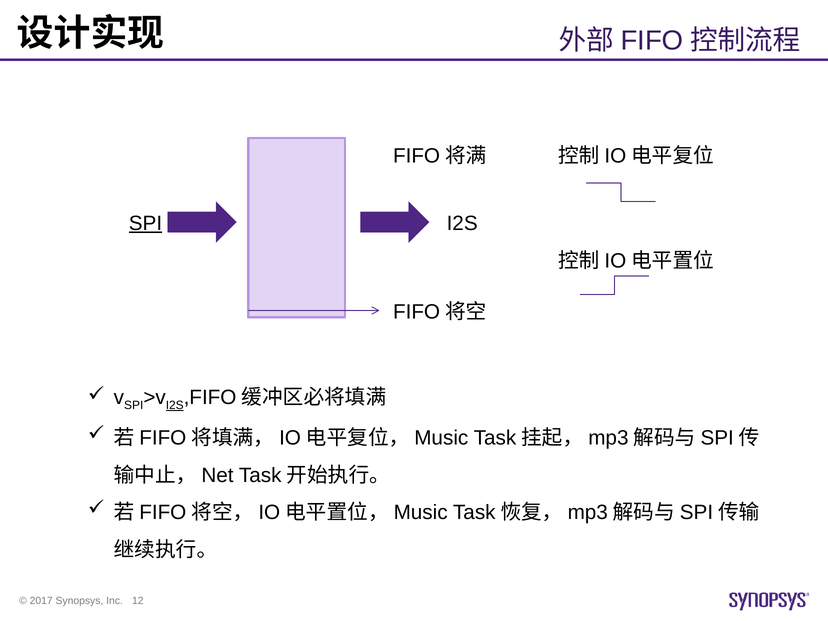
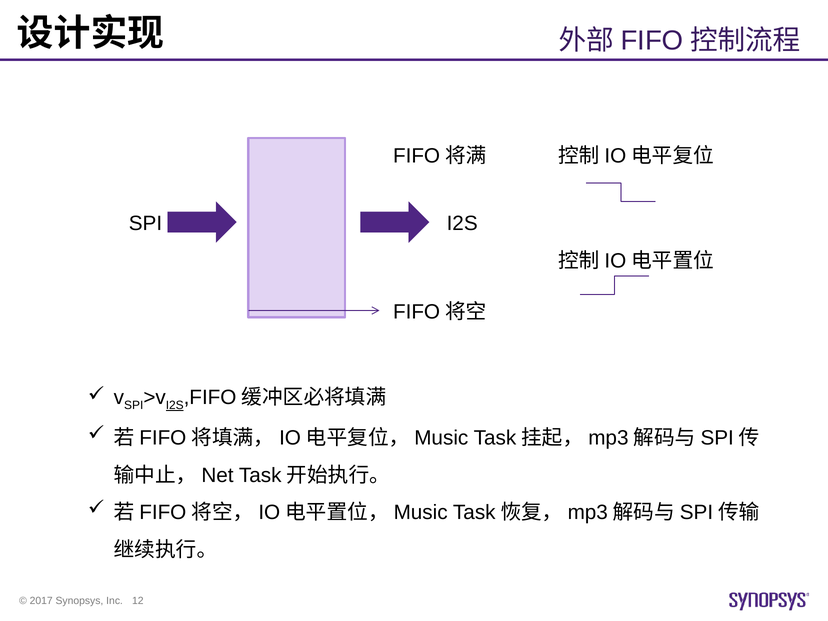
SPI underline: present -> none (145, 223)
